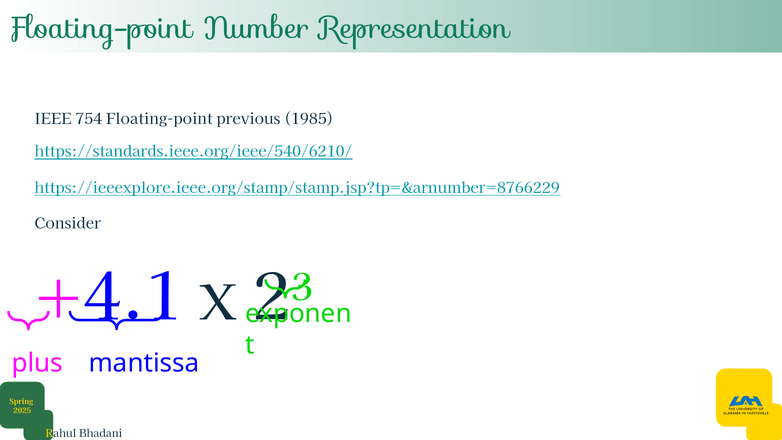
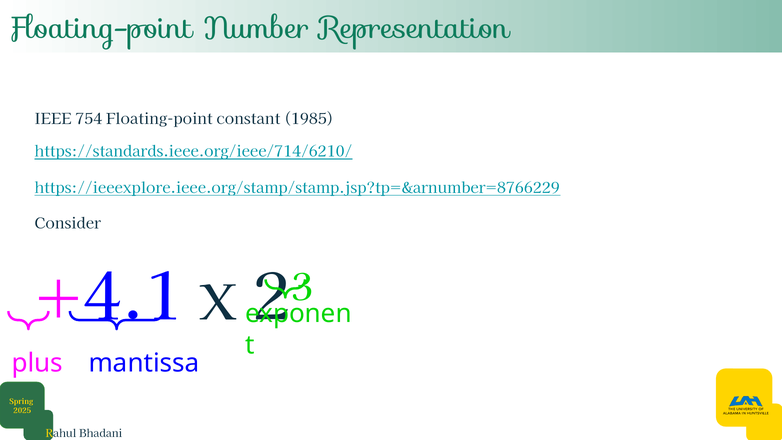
previous: previous -> constant (248, 119)
https://standards.ieee.org/ieee/540/6210/: https://standards.ieee.org/ieee/540/6210/ -> https://standards.ieee.org/ieee/714/6210/ (193, 152)
